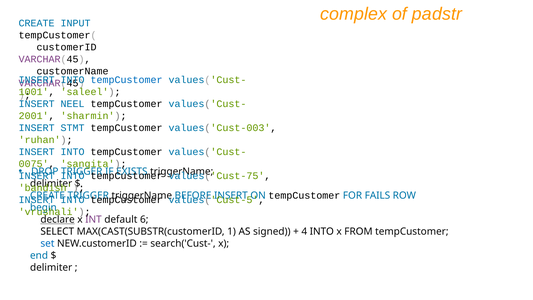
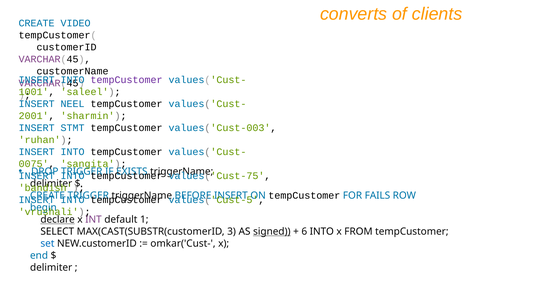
complex: complex -> converts (354, 14)
padstr: padstr -> clients (437, 14)
INPUT: INPUT -> VIDEO (76, 23)
tempCustomer colour: blue -> purple (127, 80)
6: 6 -> 1 (144, 219)
1: 1 -> 3 (232, 231)
signed underline: none -> present (272, 231)
4: 4 -> 6 (304, 231)
search('Cust-: search('Cust- -> omkar('Cust- (183, 243)
